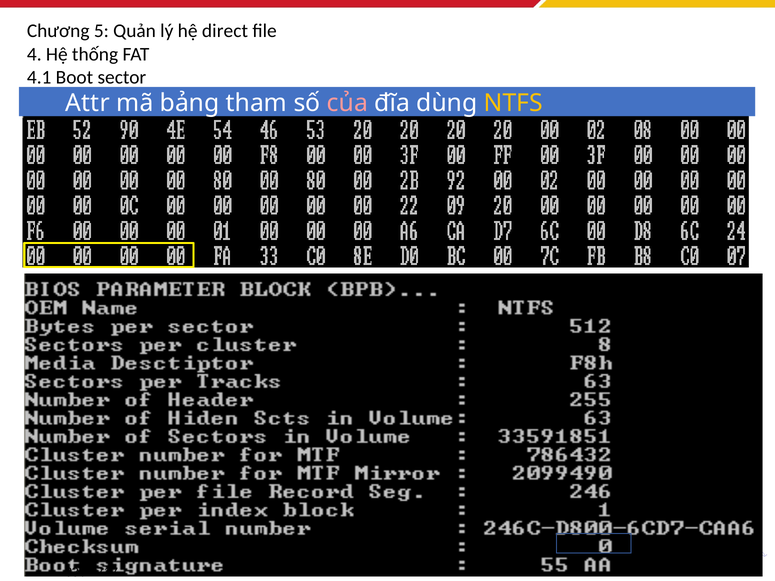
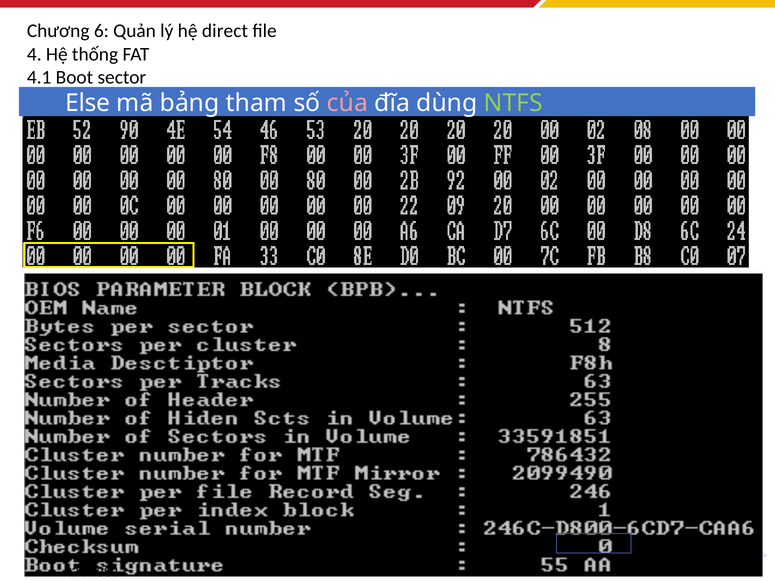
5: 5 -> 6 (101, 31)
Attr: Attr -> Else (88, 103)
NTFS colour: yellow -> light green (513, 103)
717: 717 -> 383 (107, 573)
